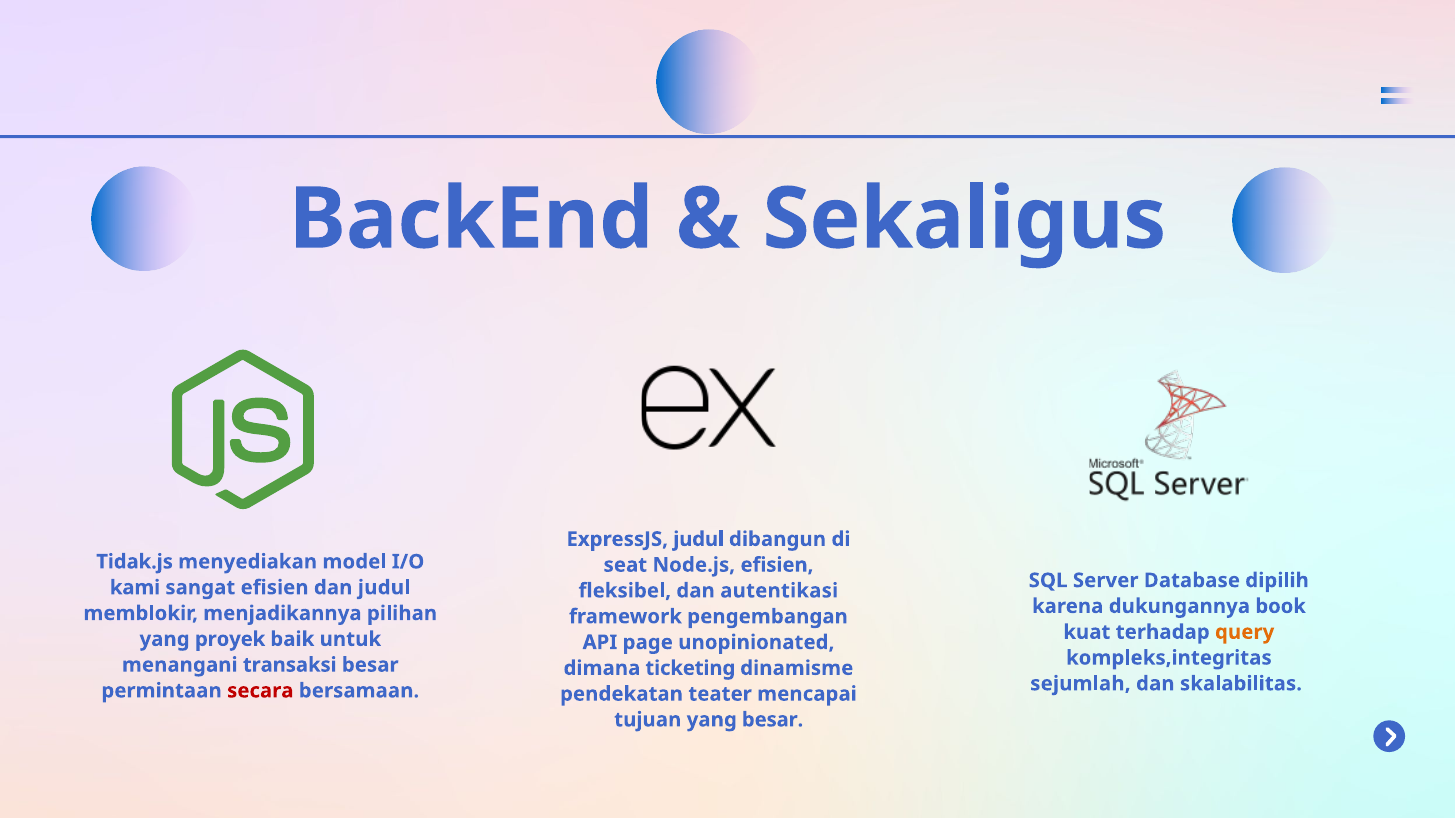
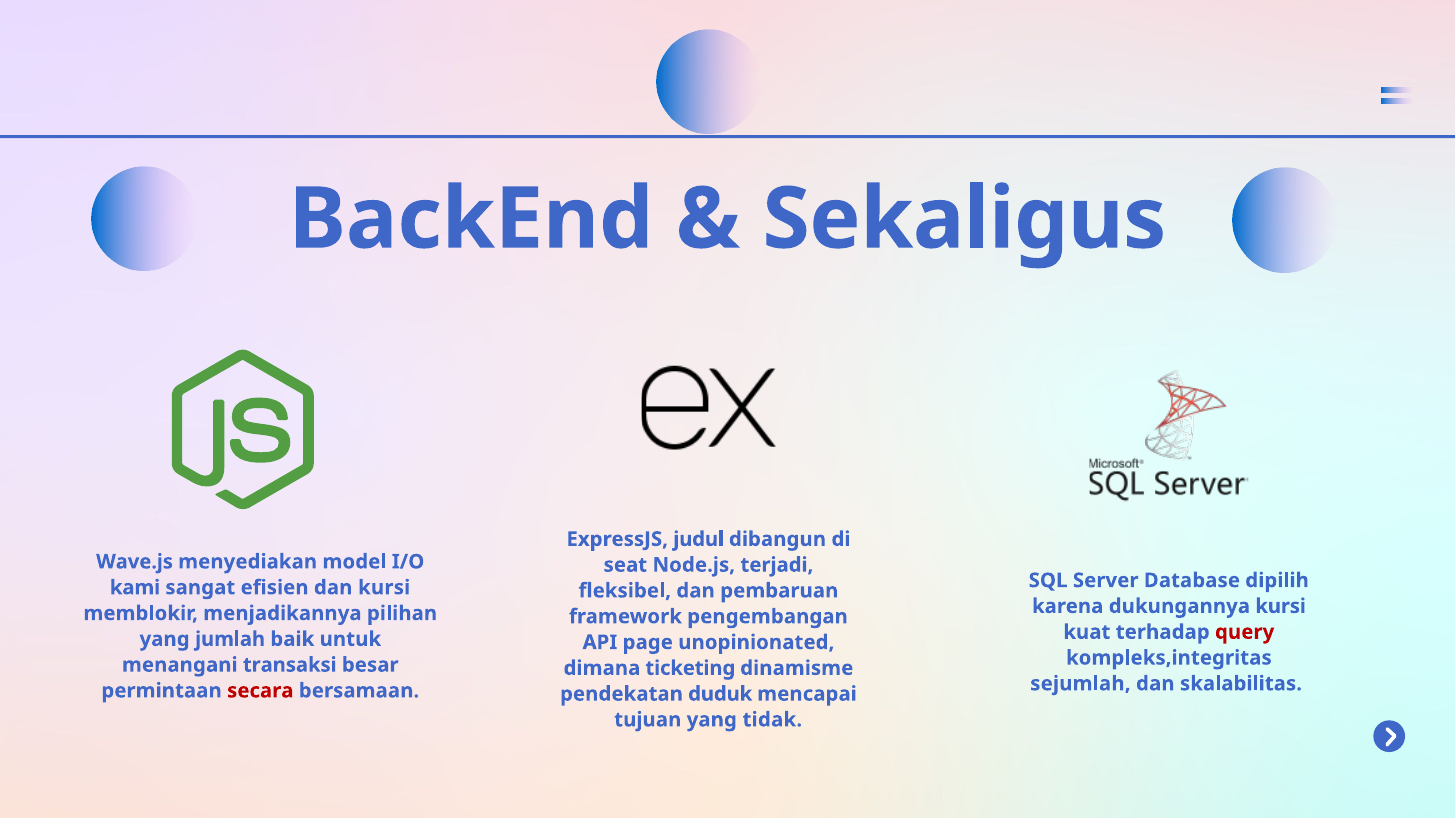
Tidak.js: Tidak.js -> Wave.js (135, 562)
Node.js efisien: efisien -> terjadi (777, 565)
dan judul: judul -> kursi (384, 588)
autentikasi: autentikasi -> pembaruan (779, 591)
dukungannya book: book -> kursi (1281, 607)
query colour: orange -> red (1245, 632)
proyek: proyek -> jumlah (230, 639)
teater: teater -> duduk (720, 694)
yang besar: besar -> tidak (772, 720)
